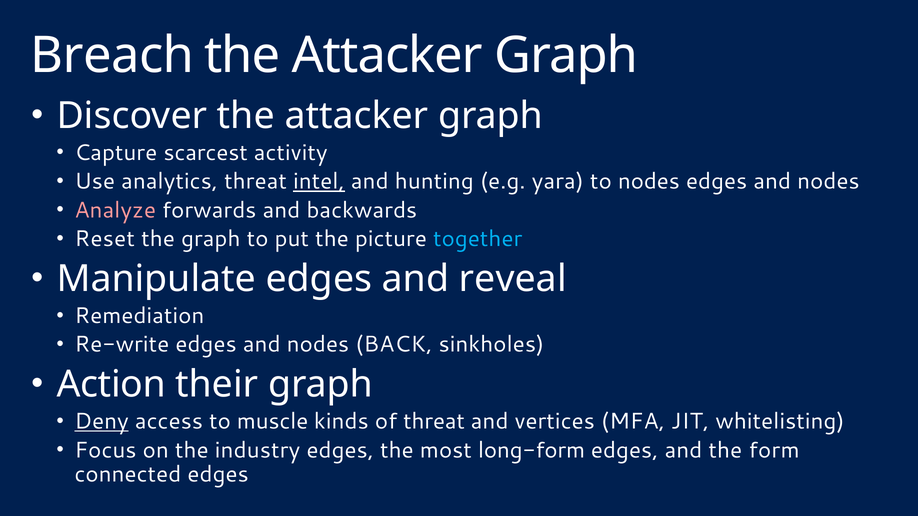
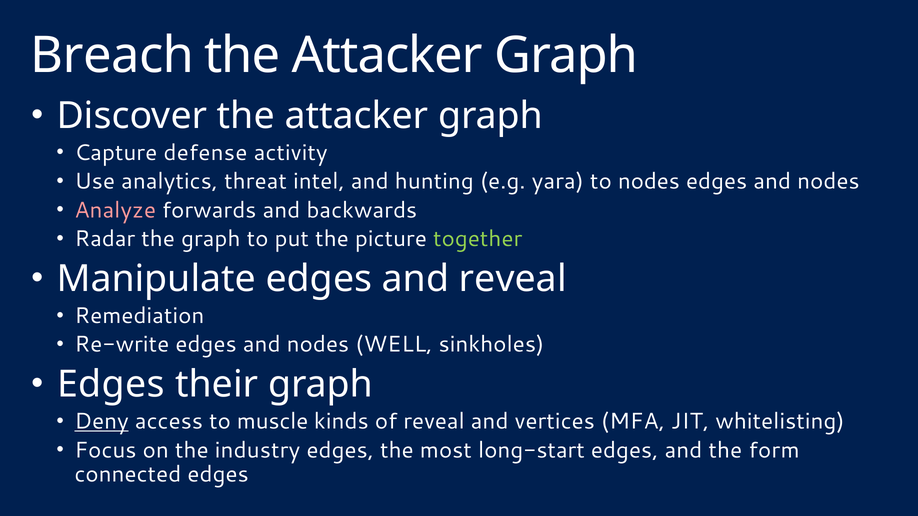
scarcest: scarcest -> defense (205, 153)
intel underline: present -> none (319, 182)
Reset: Reset -> Radar (105, 239)
together colour: light blue -> light green (478, 239)
BACK: BACK -> WELL (394, 345)
Action: Action -> Edges (111, 385)
of threat: threat -> reveal (434, 422)
long-form: long-form -> long-start (531, 450)
